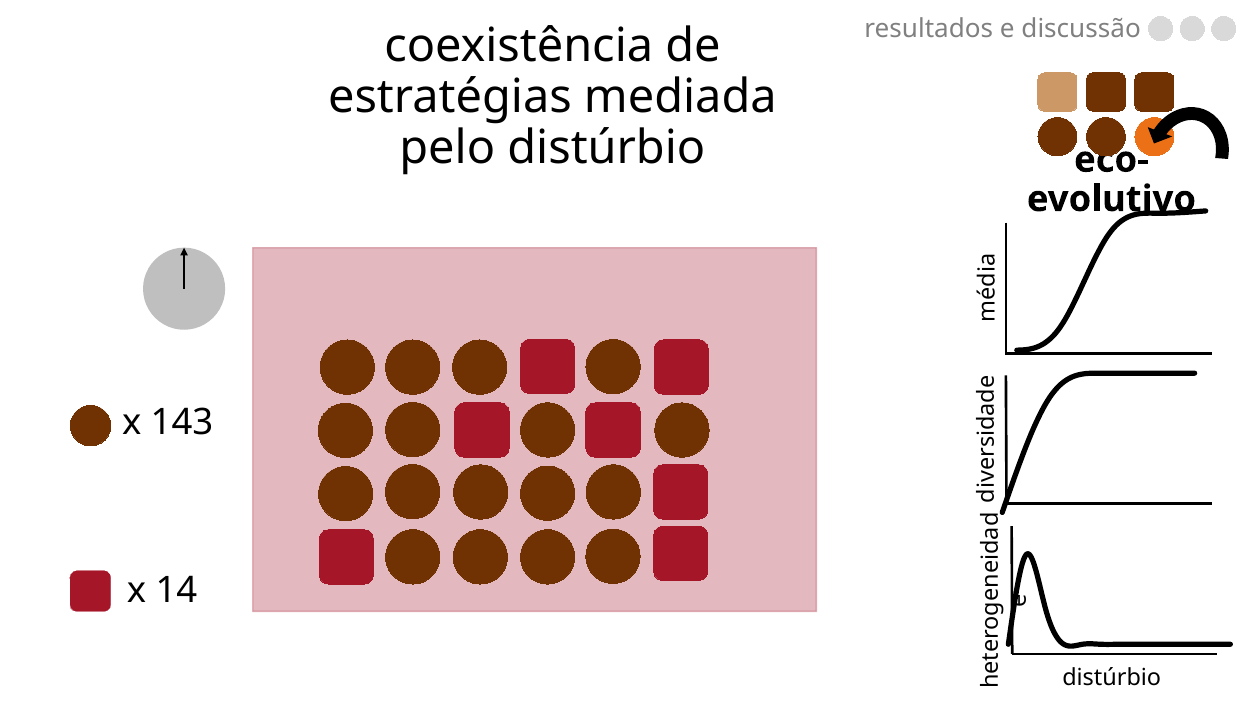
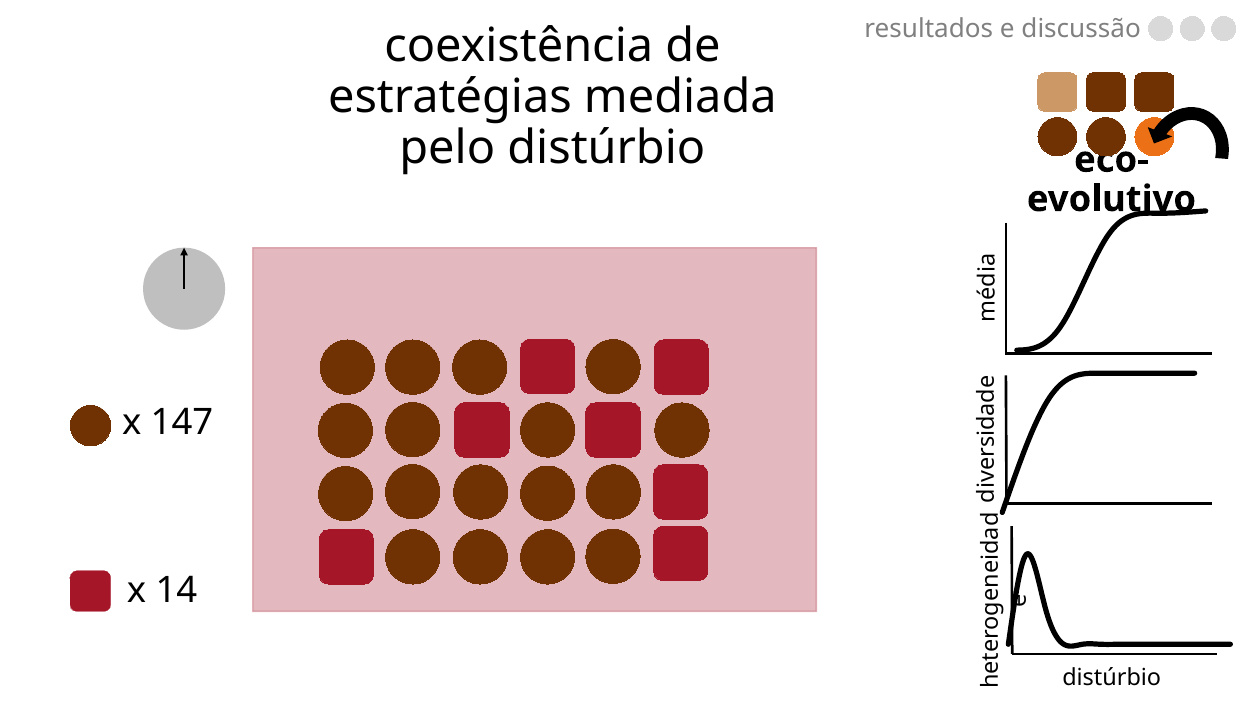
143: 143 -> 147 (182, 422)
